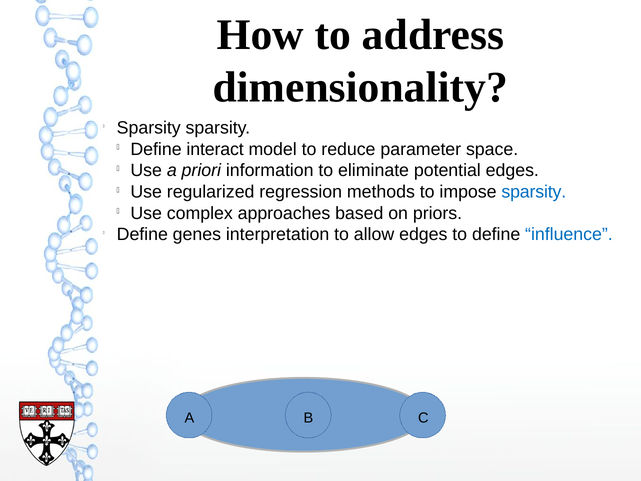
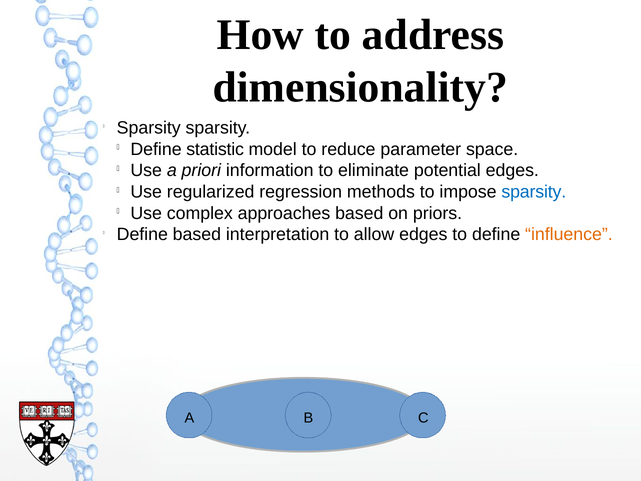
interact: interact -> statistic (215, 149)
Define genes: genes -> based (197, 234)
influence colour: blue -> orange (569, 234)
